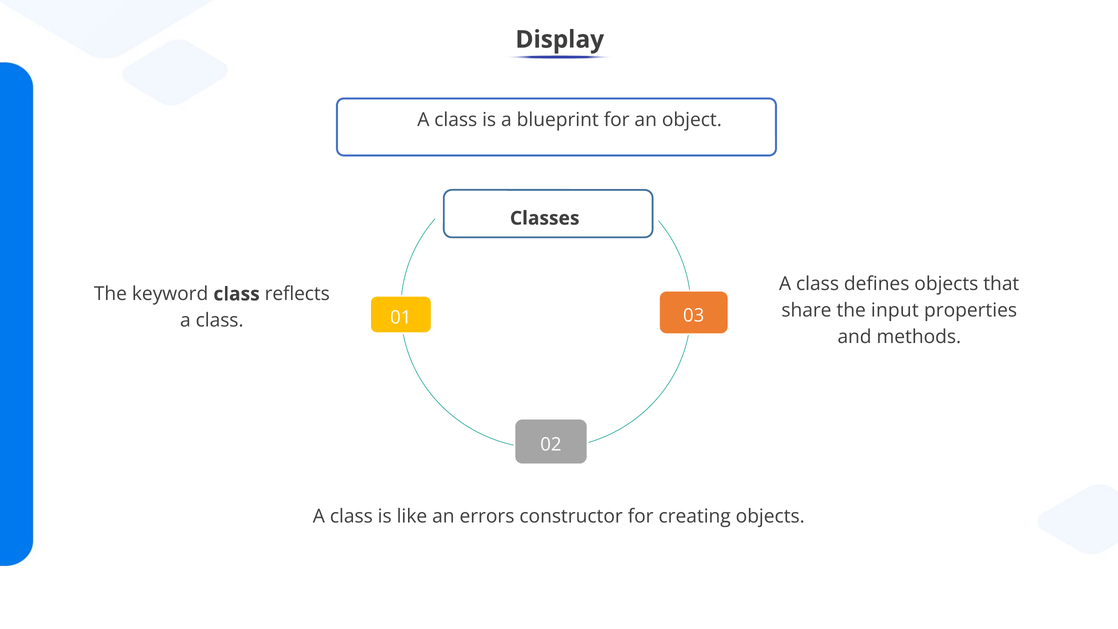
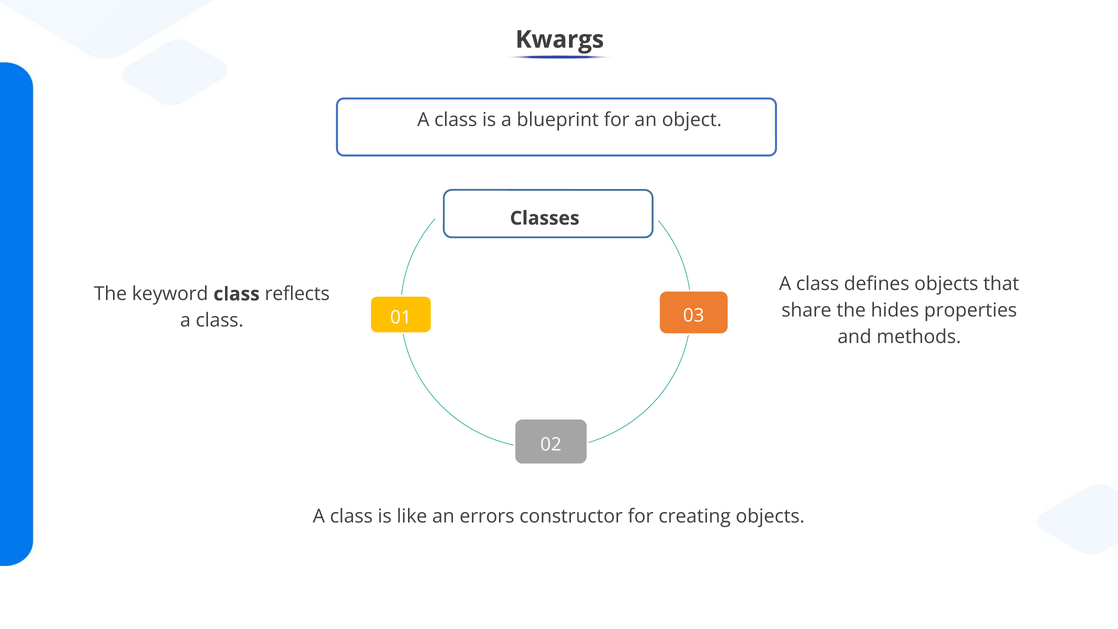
Display: Display -> Kwargs (560, 40)
input: input -> hides (895, 310)
